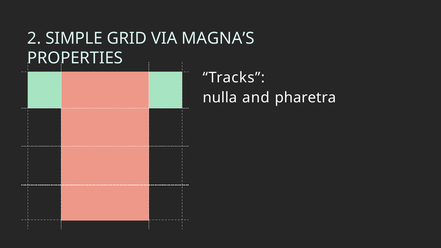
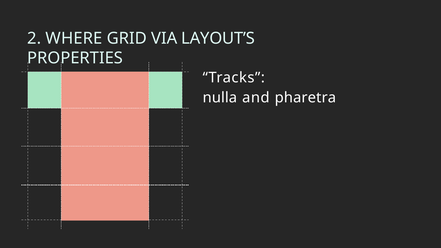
SIMPLE: SIMPLE -> WHERE (74, 38)
MAGNA’S: MAGNA’S -> LAYOUT’S (218, 38)
